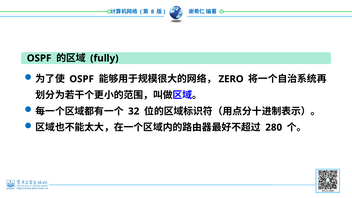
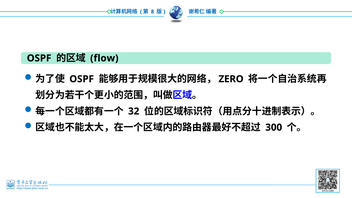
fully: fully -> flow (104, 58)
280: 280 -> 300 (274, 127)
